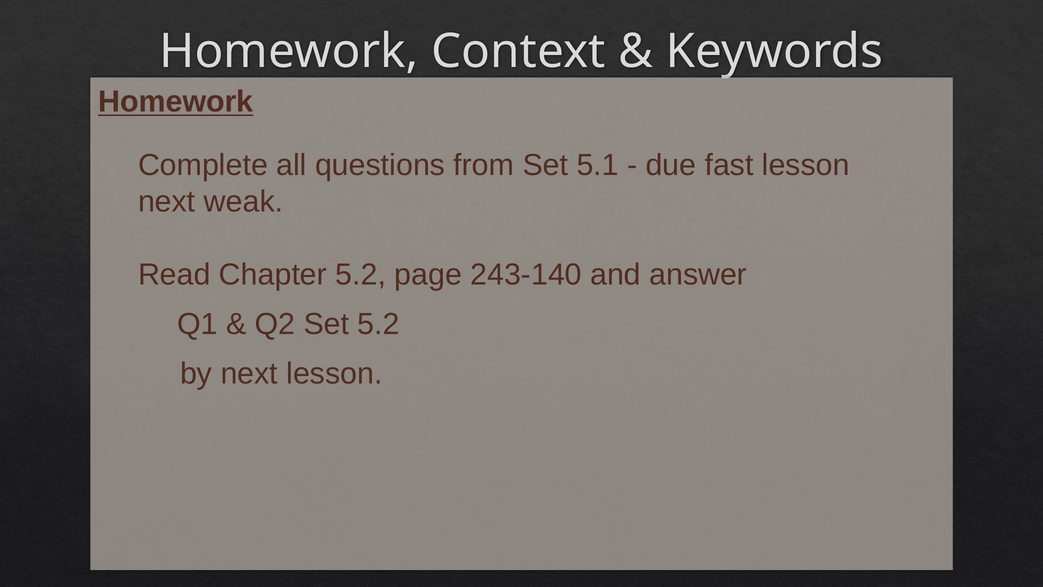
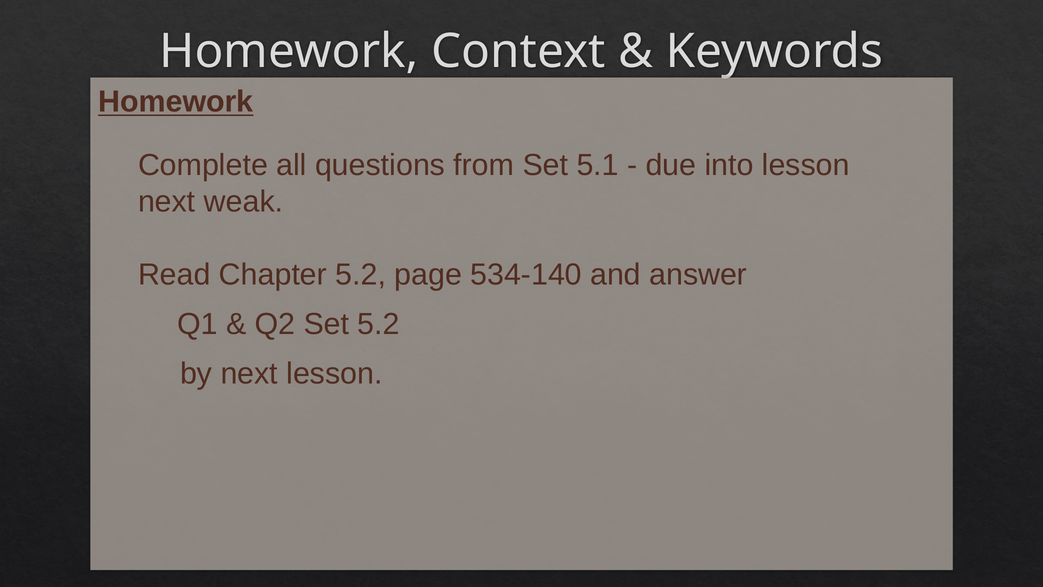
fast: fast -> into (729, 165)
243-140: 243-140 -> 534-140 (526, 275)
